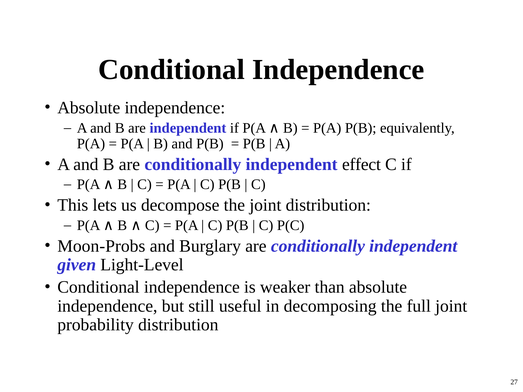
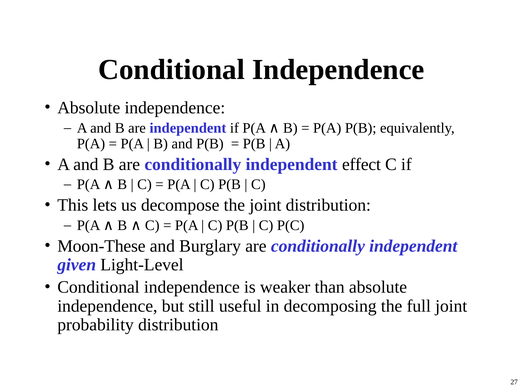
Moon-Probs: Moon-Probs -> Moon-These (101, 246)
